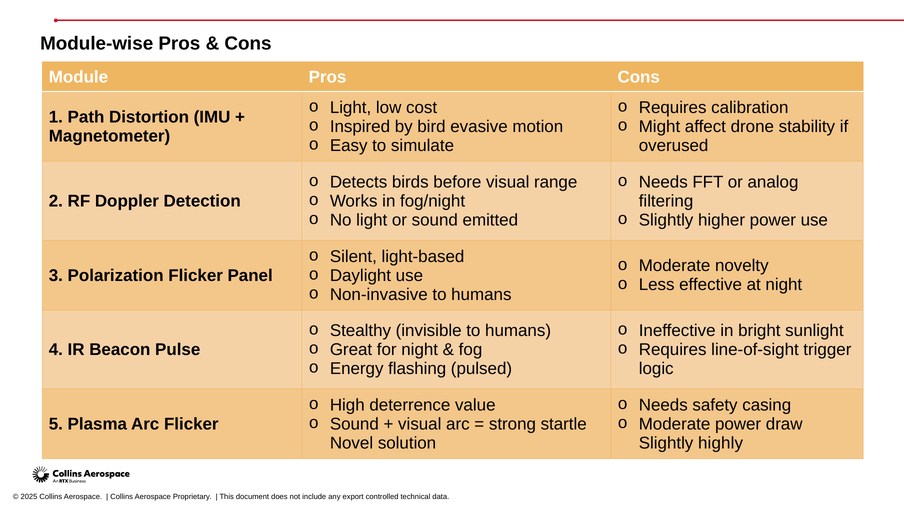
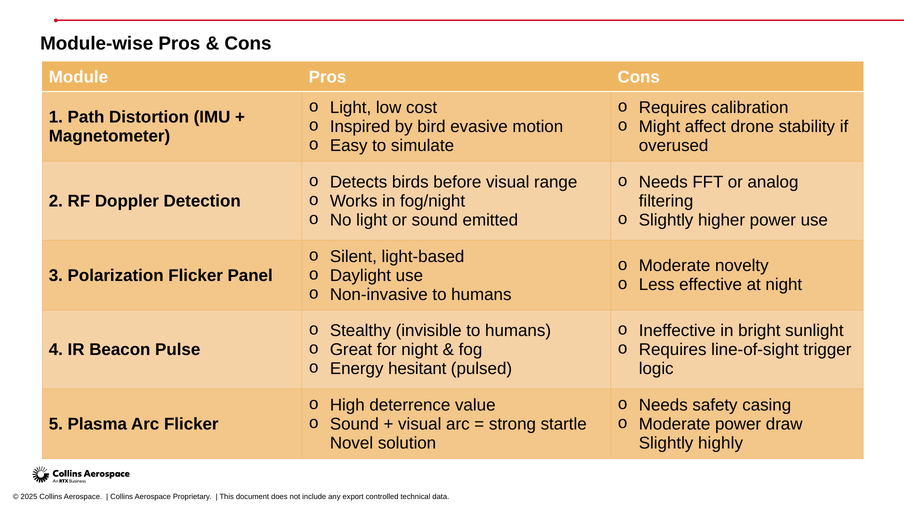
flashing: flashing -> hesitant (417, 368)
